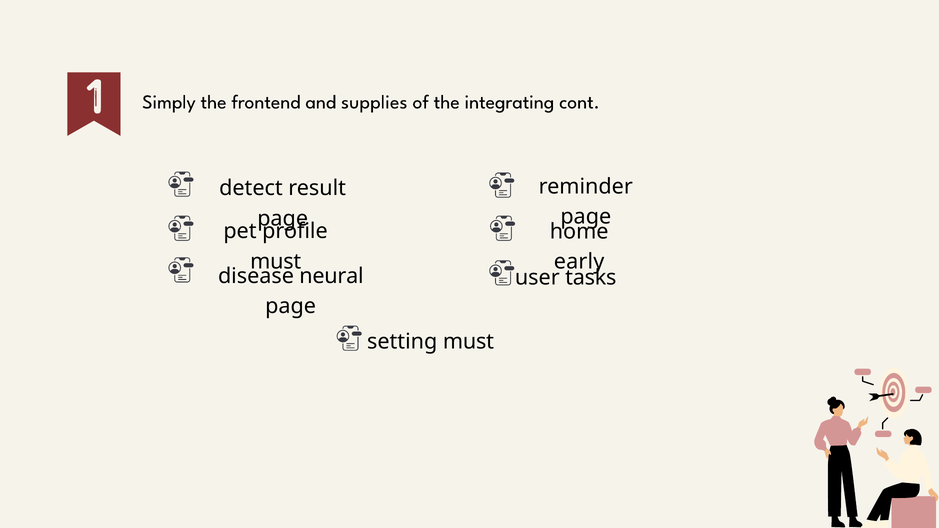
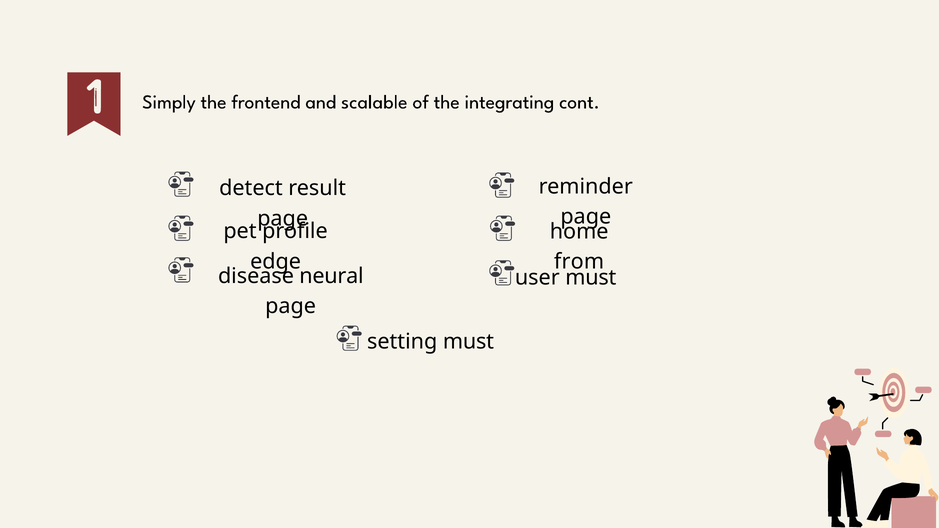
supplies: supplies -> scalable (374, 102)
must: must -> edge (276, 262)
early: early -> from (579, 262)
user tasks: tasks -> must (591, 277)
